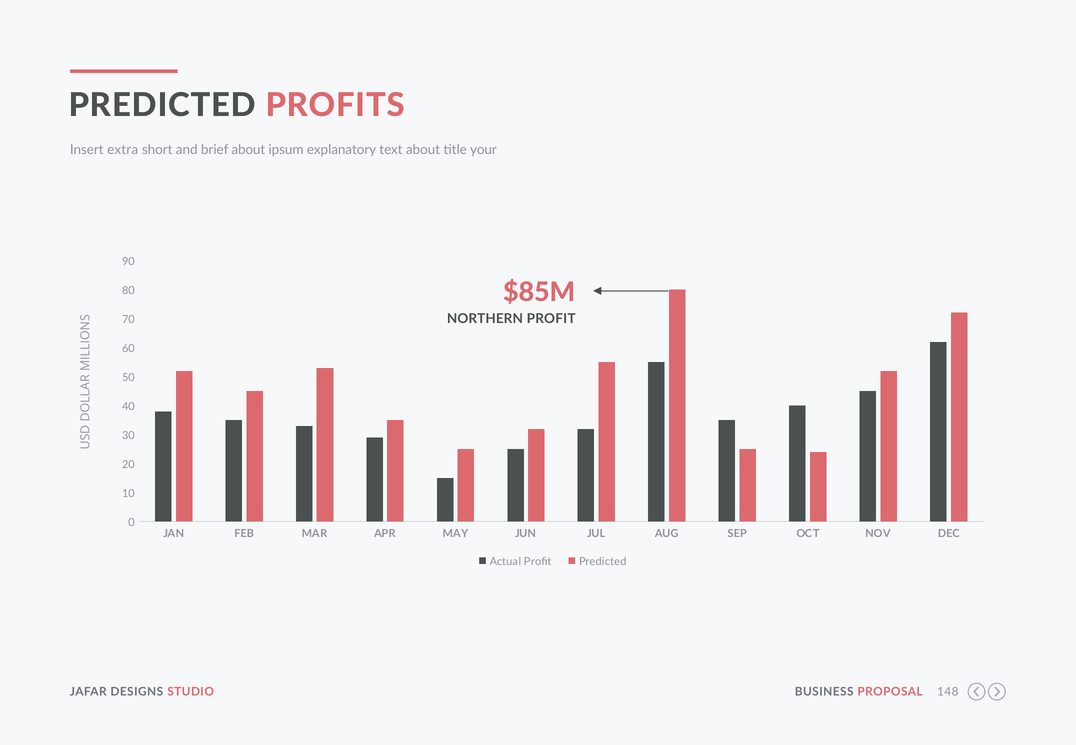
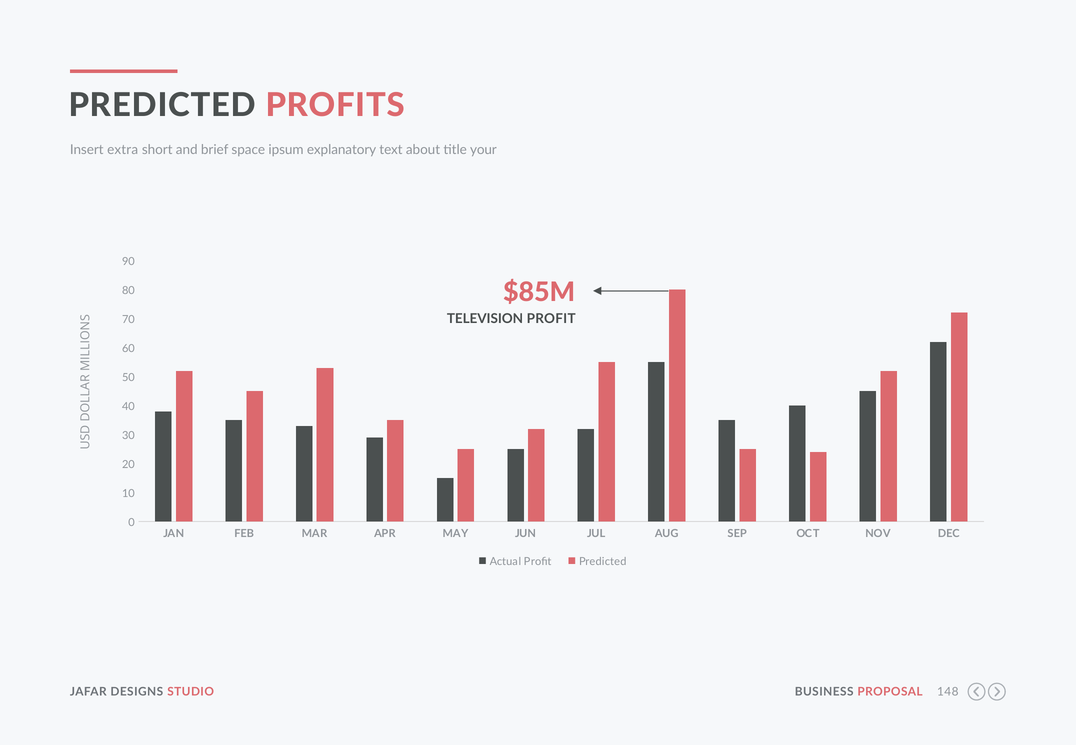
brief about: about -> space (248, 150)
NORTHERN: NORTHERN -> TELEVISION (485, 319)
